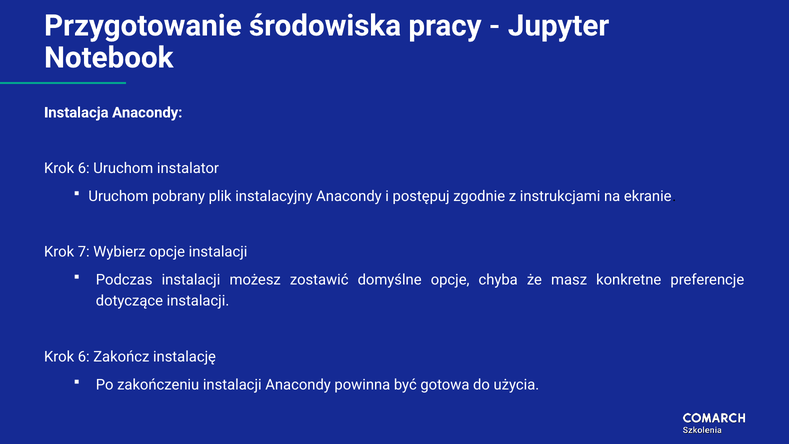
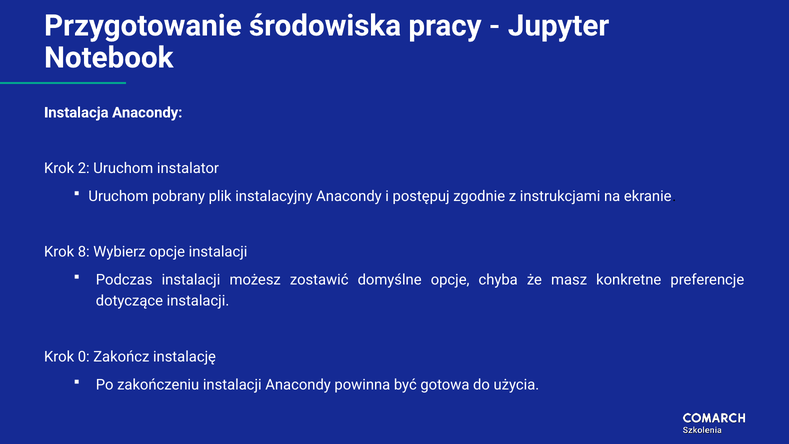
6: 6 -> 2 (84, 168)
7: 7 -> 8 (84, 252)
6: 6 -> 0 (84, 357)
